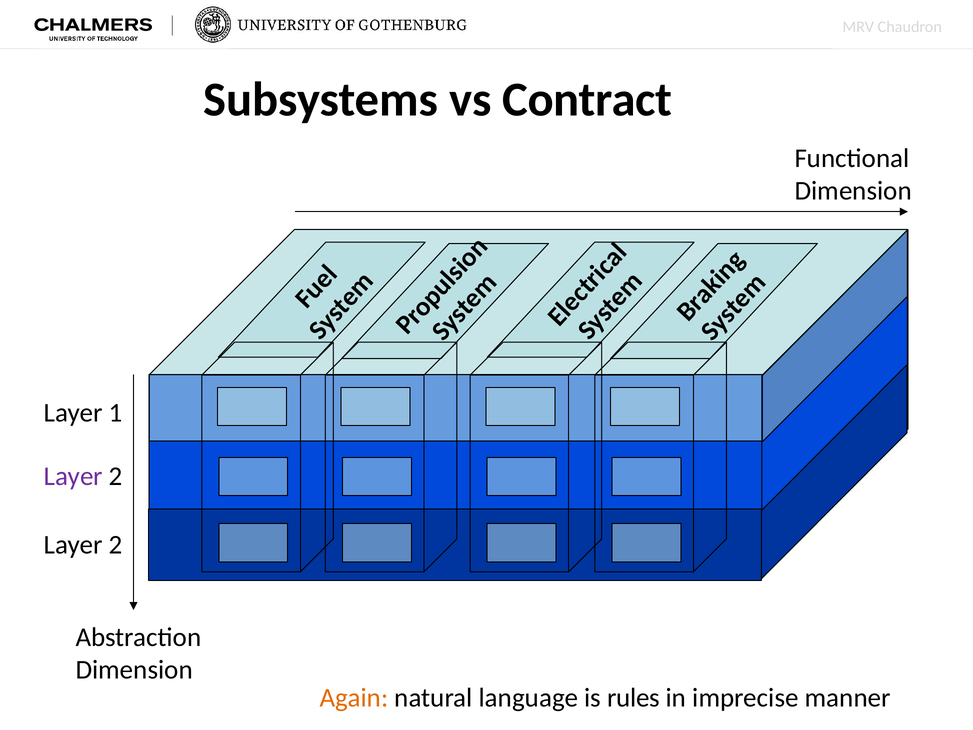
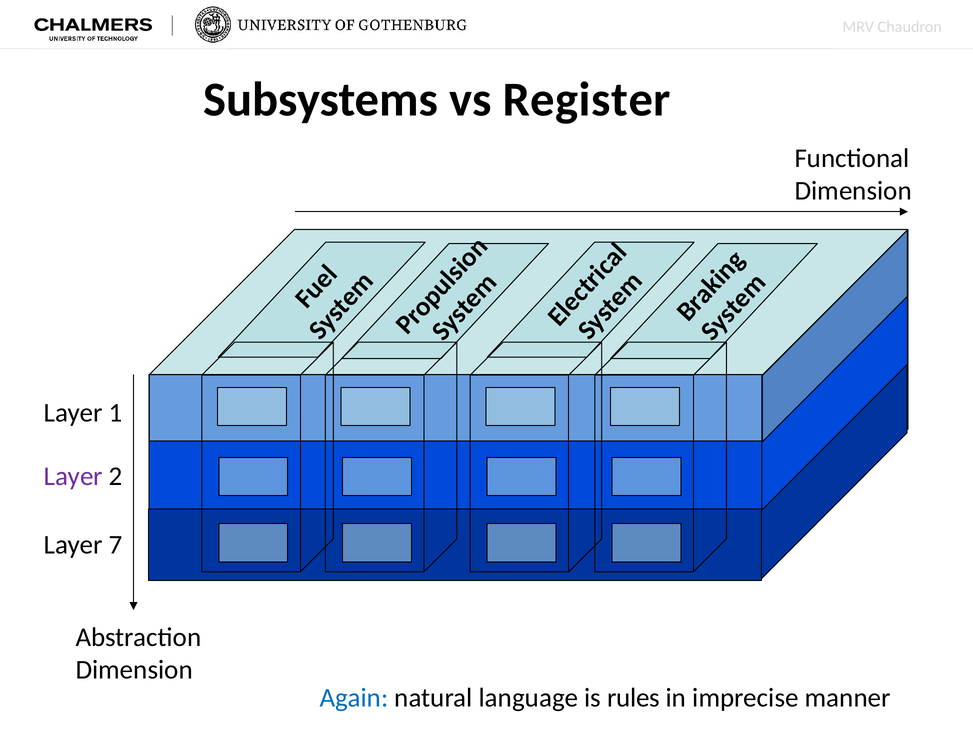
Contract: Contract -> Register (587, 100)
2: 2 -> 7 (116, 544)
Again colour: orange -> blue (354, 698)
